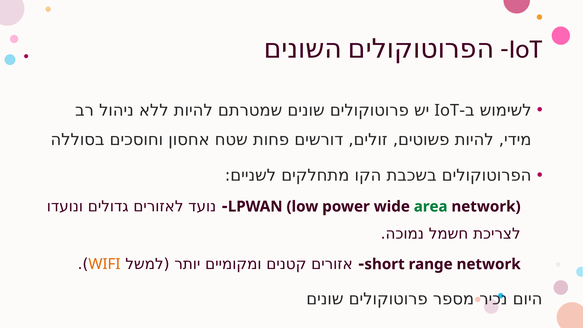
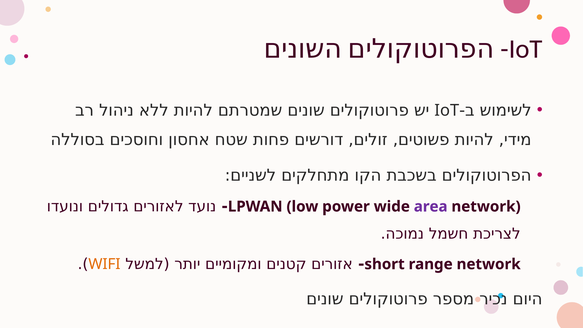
area colour: green -> purple (431, 206)
